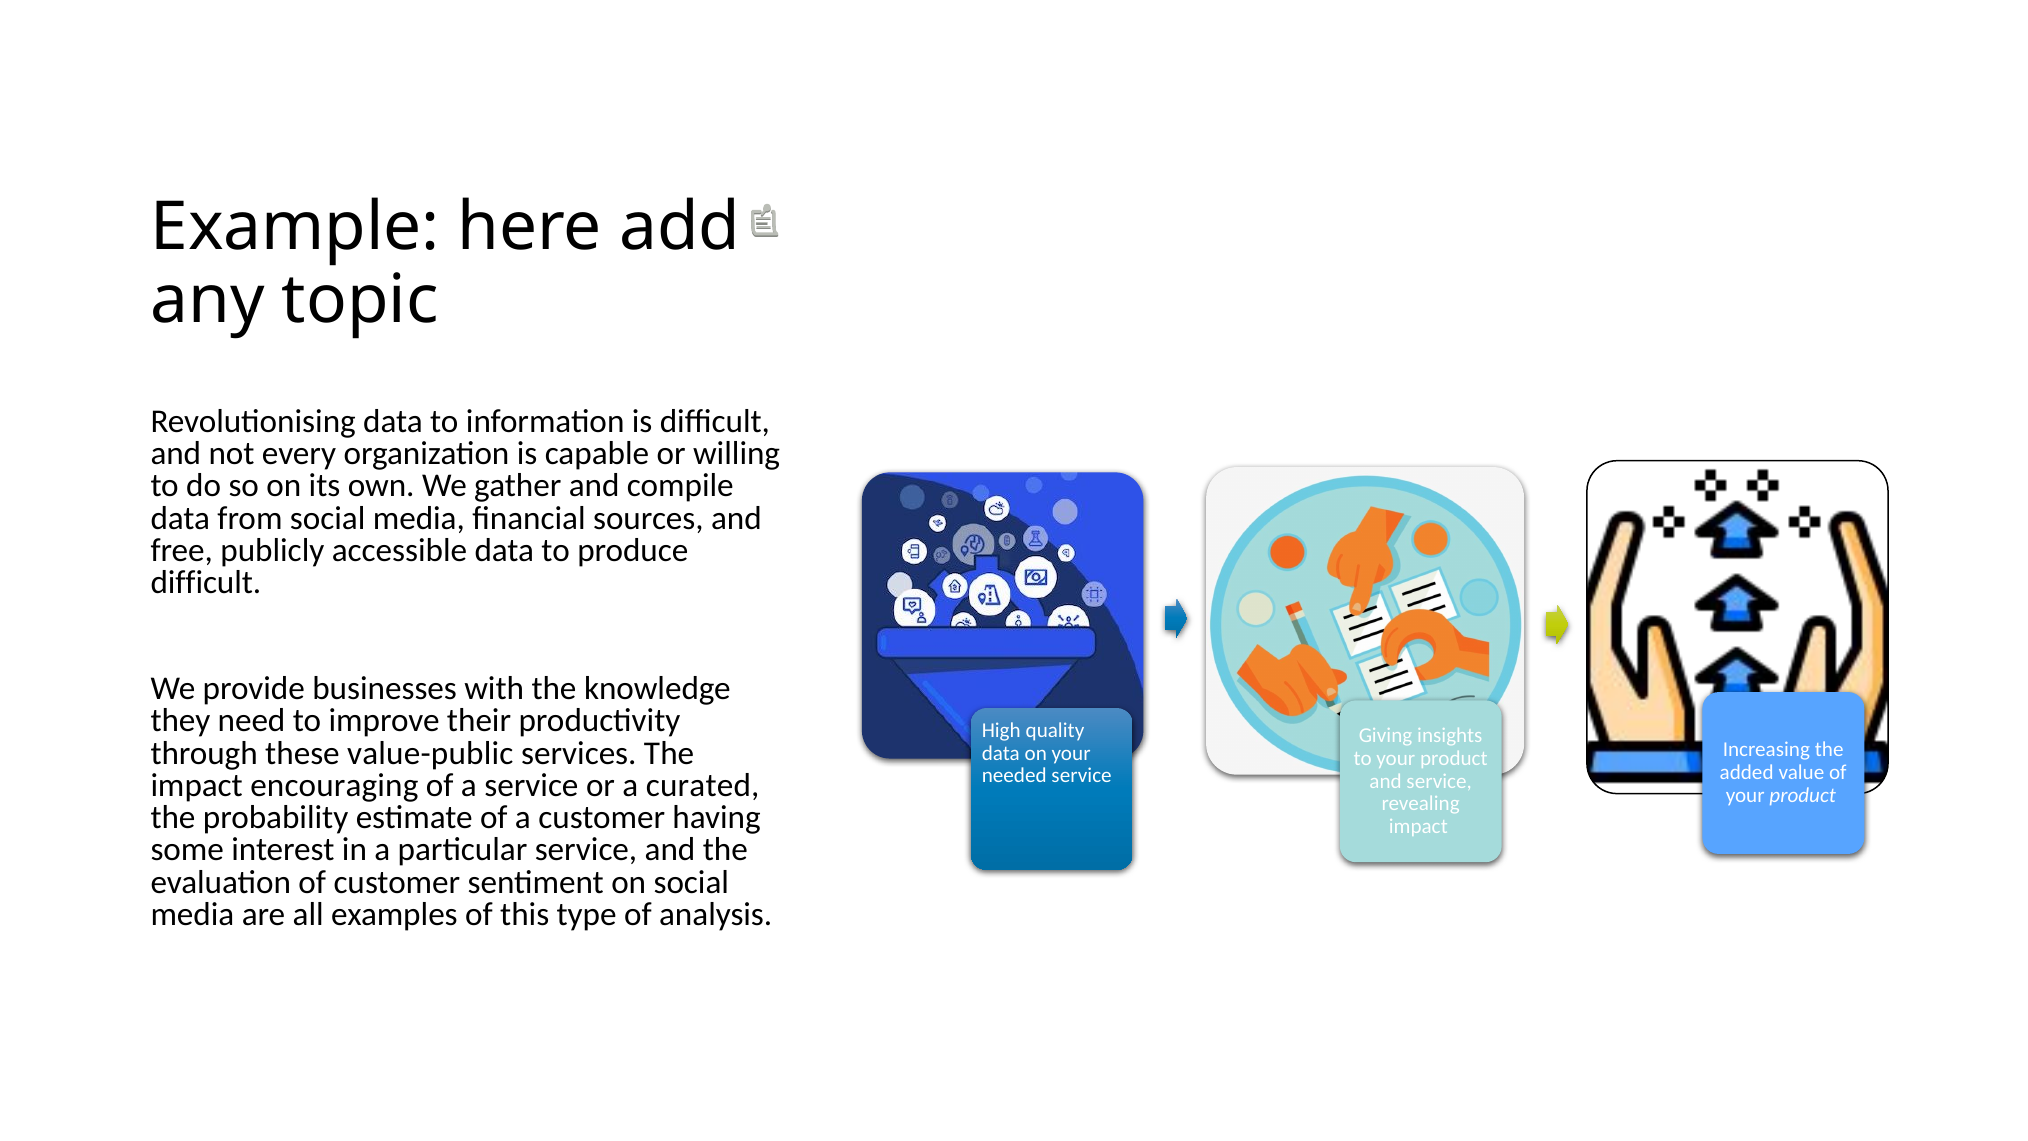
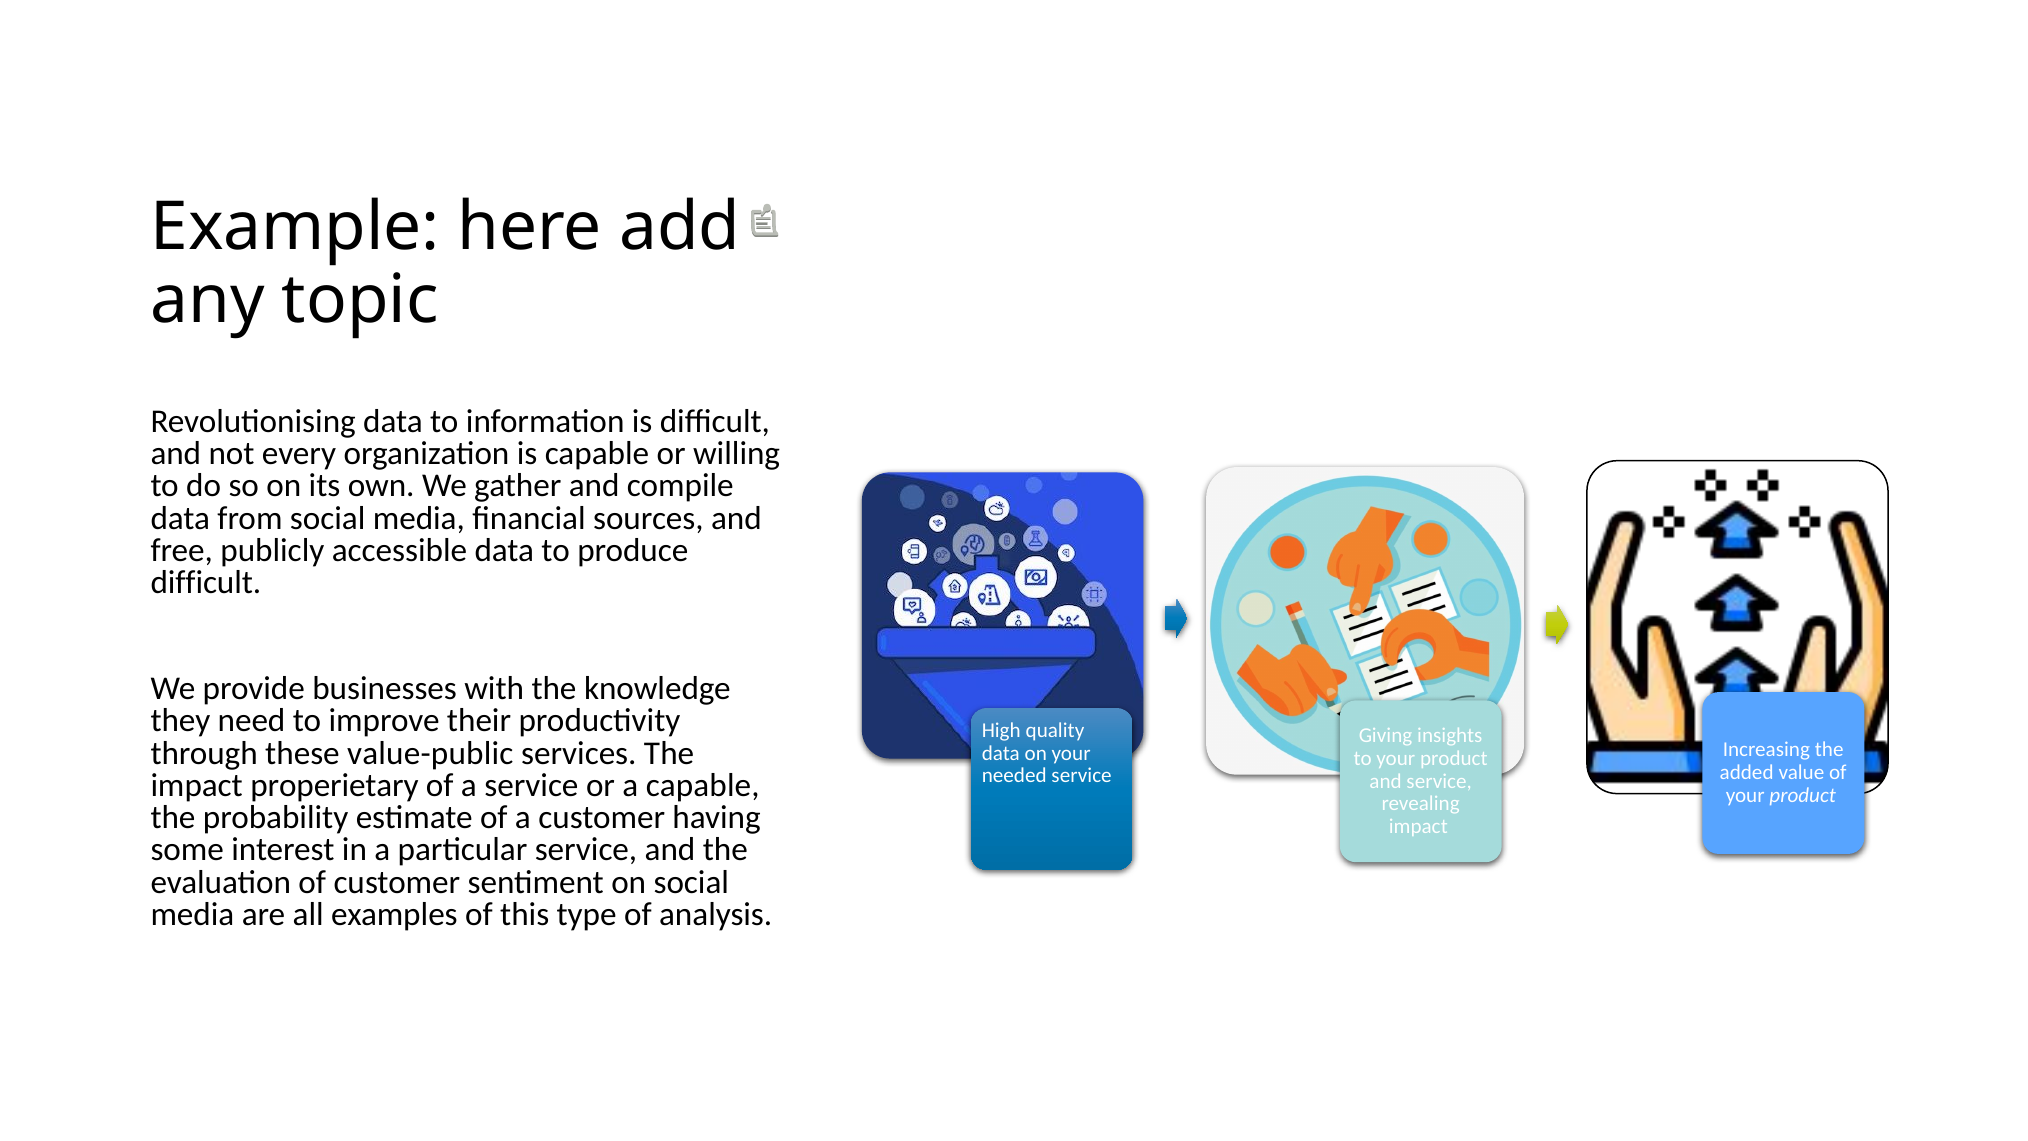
encouraging: encouraging -> properietary (334, 785)
a curated: curated -> capable (703, 785)
